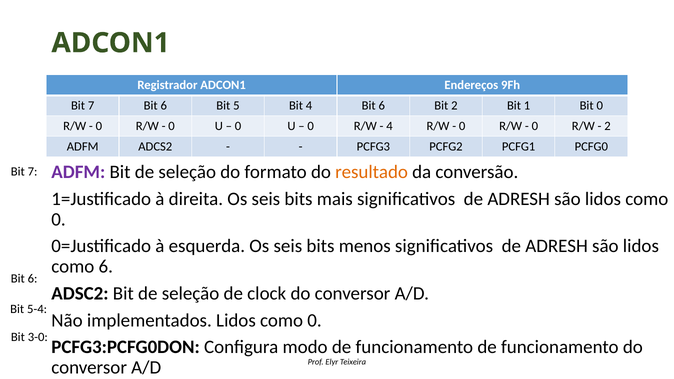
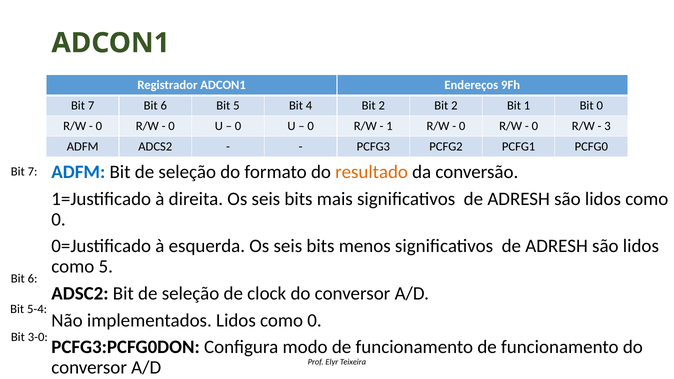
4 Bit 6: 6 -> 2 (382, 106)
4: 4 -> 1 (390, 126)
2: 2 -> 3 (608, 126)
ADFM colour: purple -> blue (78, 172)
como 6: 6 -> 5 (106, 267)
